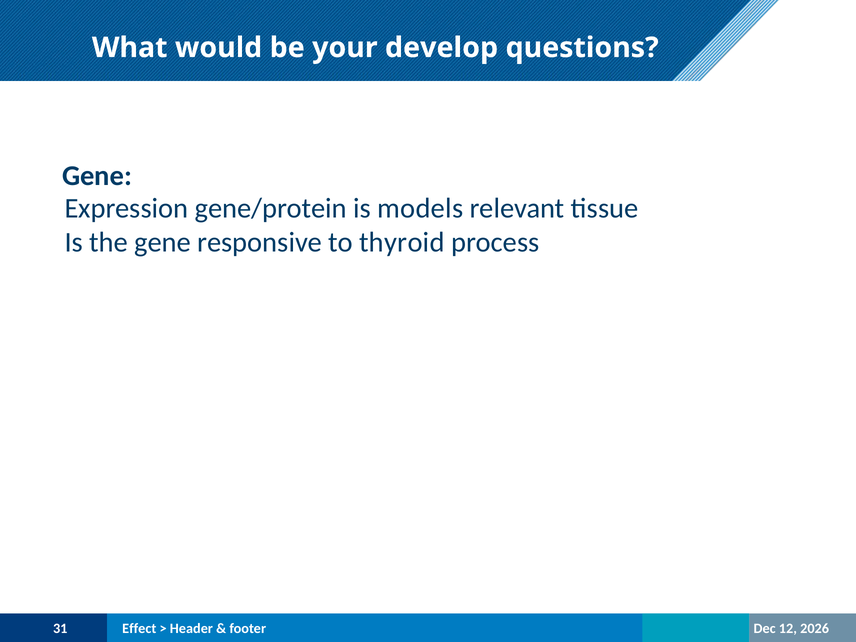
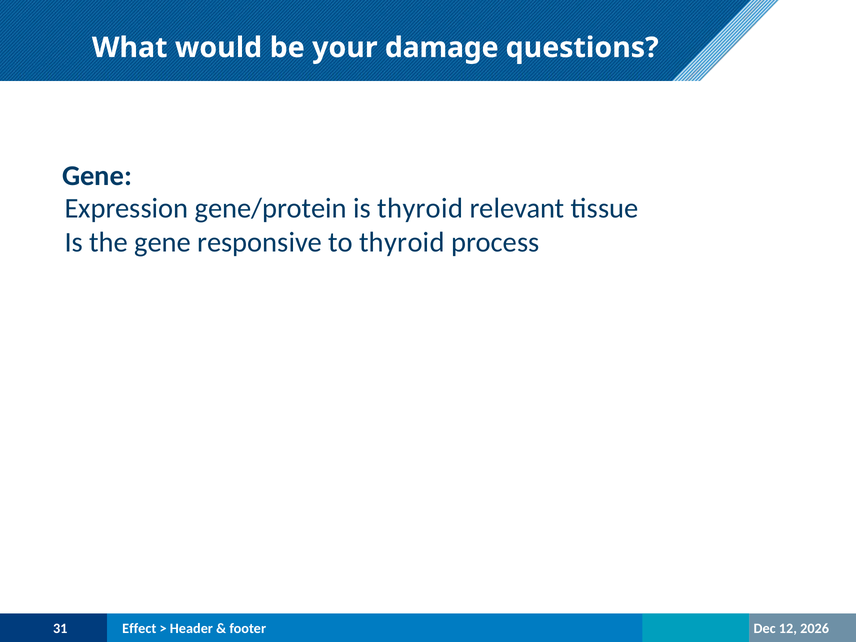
develop: develop -> damage (442, 48)
is models: models -> thyroid (420, 208)
